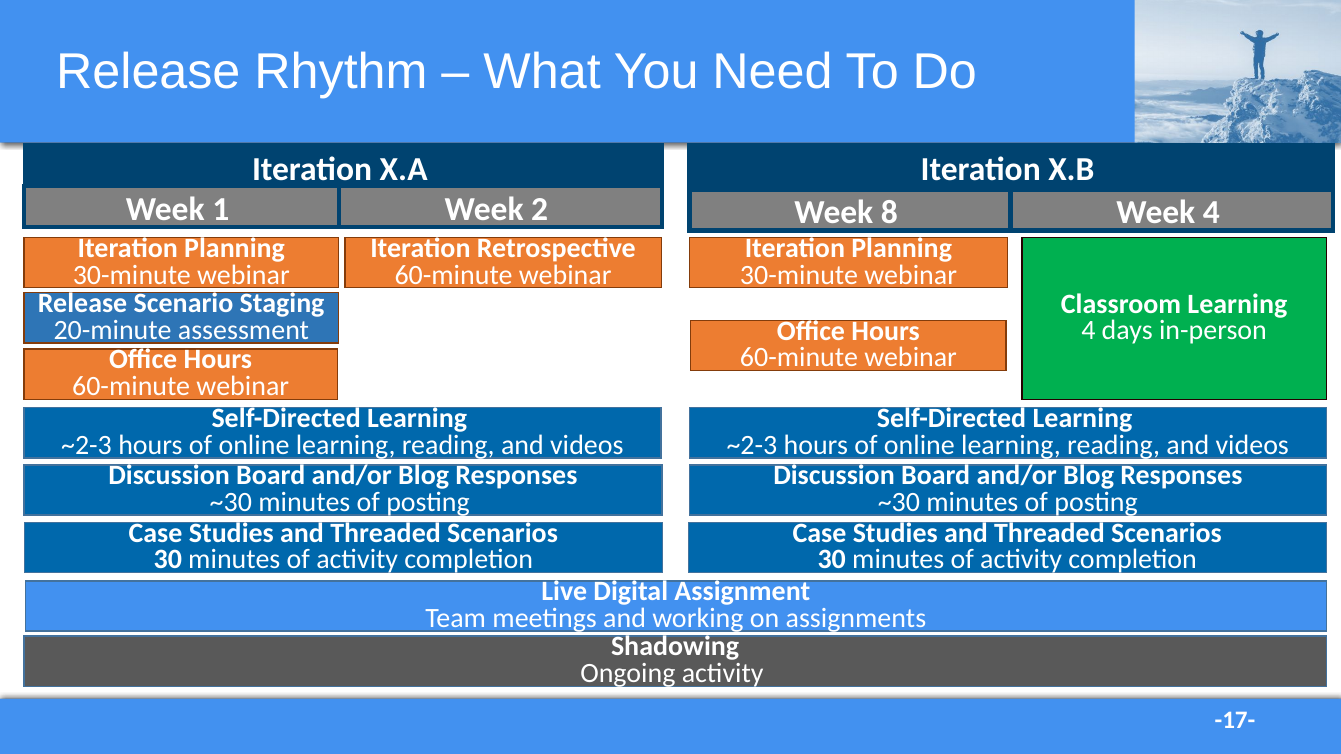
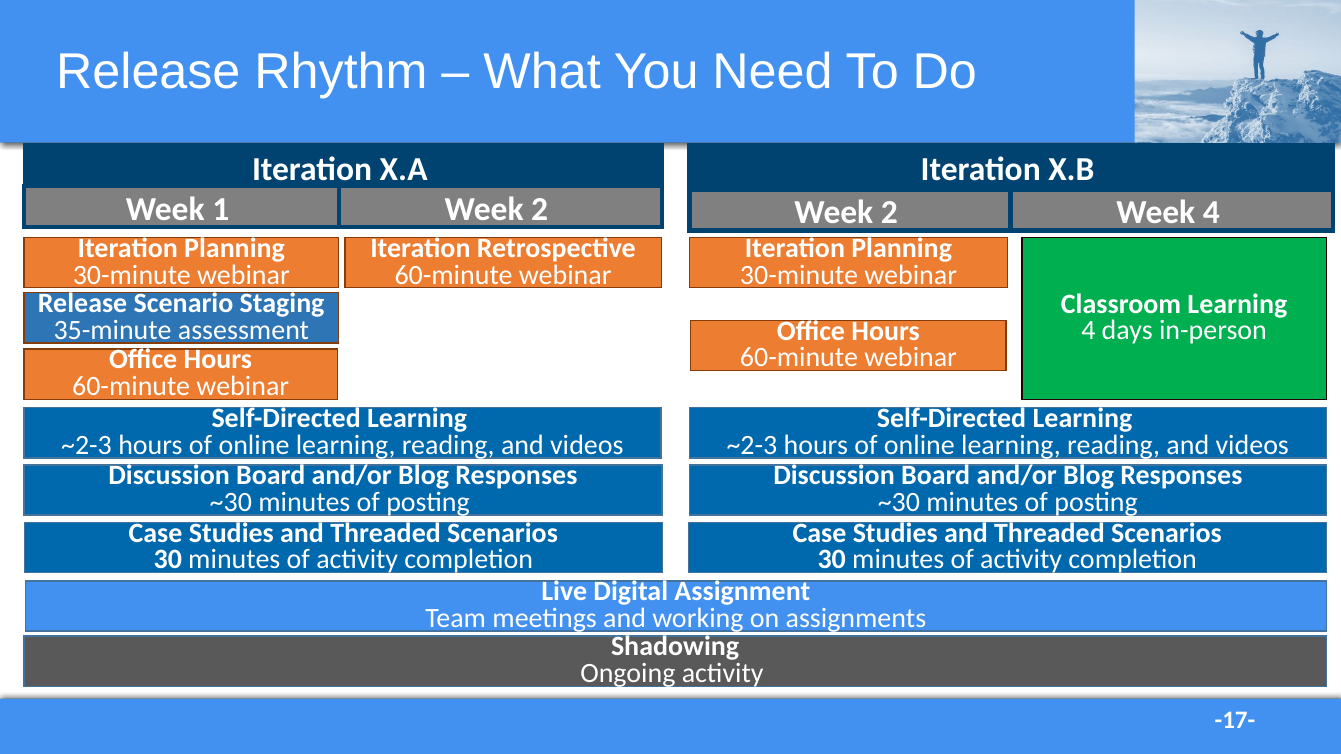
2 Week 8: 8 -> 2 (889, 212)
20-minute: 20-minute -> 35-minute (113, 330)
